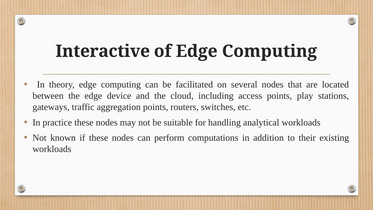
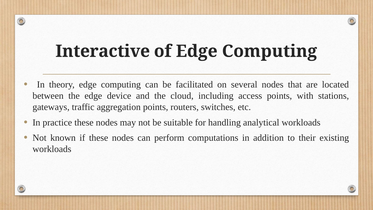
play: play -> with (305, 96)
